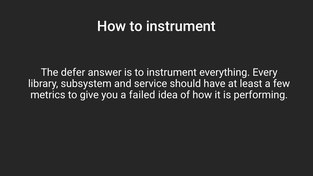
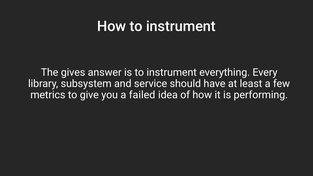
defer: defer -> gives (73, 72)
